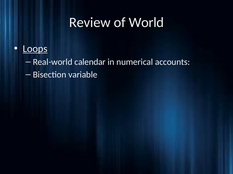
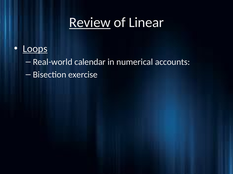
Review underline: none -> present (90, 23)
World: World -> Linear (146, 23)
variable: variable -> exercise (83, 75)
